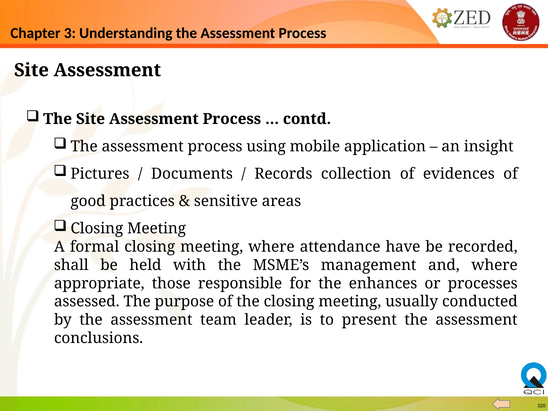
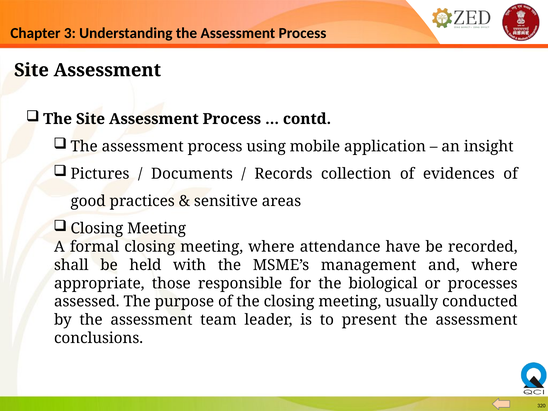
enhances: enhances -> biological (383, 283)
